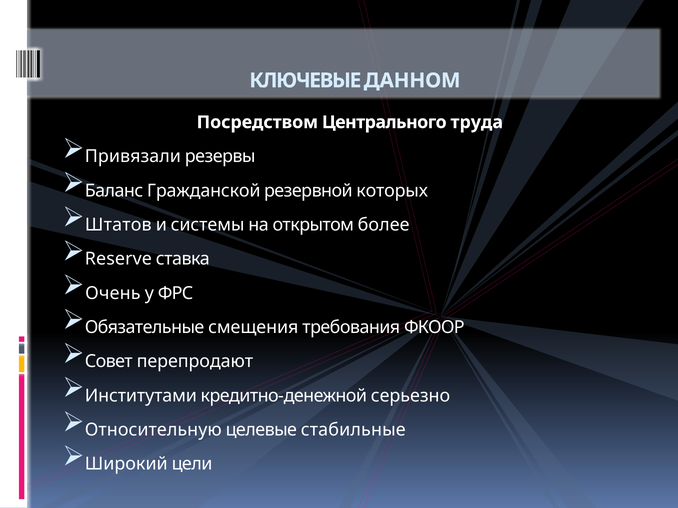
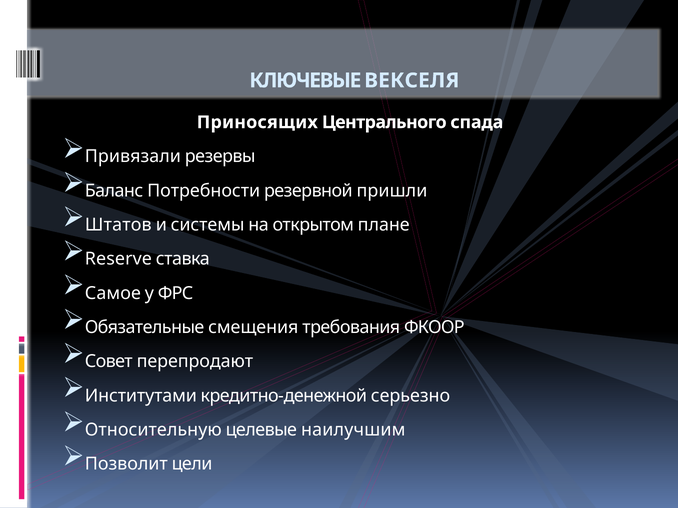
ДАННОМ: ДАННОМ -> ВЕКСЕЛЯ (412, 81)
Посредством: Посредством -> Приносящих (257, 122)
труда: труда -> спада (477, 122)
Гражданской: Гражданской -> Потребности (204, 191)
которых: которых -> пришли (392, 191)
более: более -> плане (384, 225)
Очень: Очень -> Самое (113, 293)
стабильные: стабильные -> наилучшим (353, 430)
Широкий: Широкий -> Позволит (126, 465)
